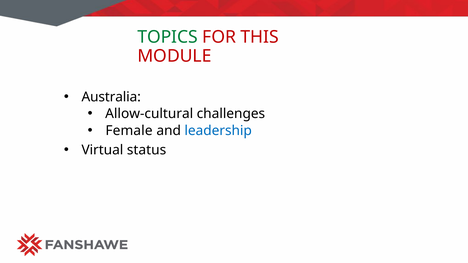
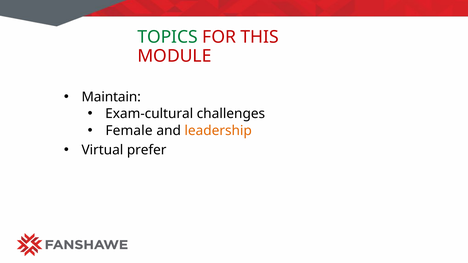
Australia: Australia -> Maintain (111, 97)
Allow-cultural: Allow-cultural -> Exam-cultural (149, 114)
leadership colour: blue -> orange (218, 131)
status: status -> prefer (147, 150)
